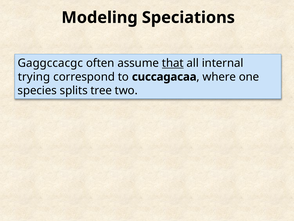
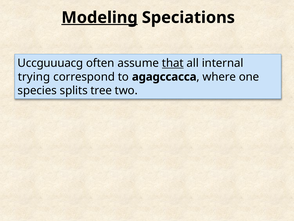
Modeling underline: none -> present (100, 18)
Gaggccacgc: Gaggccacgc -> Uccguuuacg (50, 63)
cuccagacaa: cuccagacaa -> agagccacca (164, 77)
